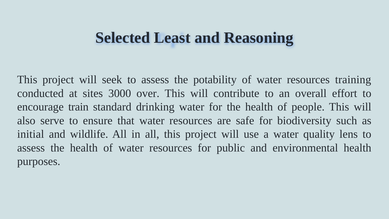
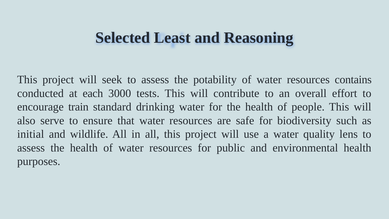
training: training -> contains (353, 80)
sites: sites -> each (93, 93)
over: over -> tests (148, 93)
